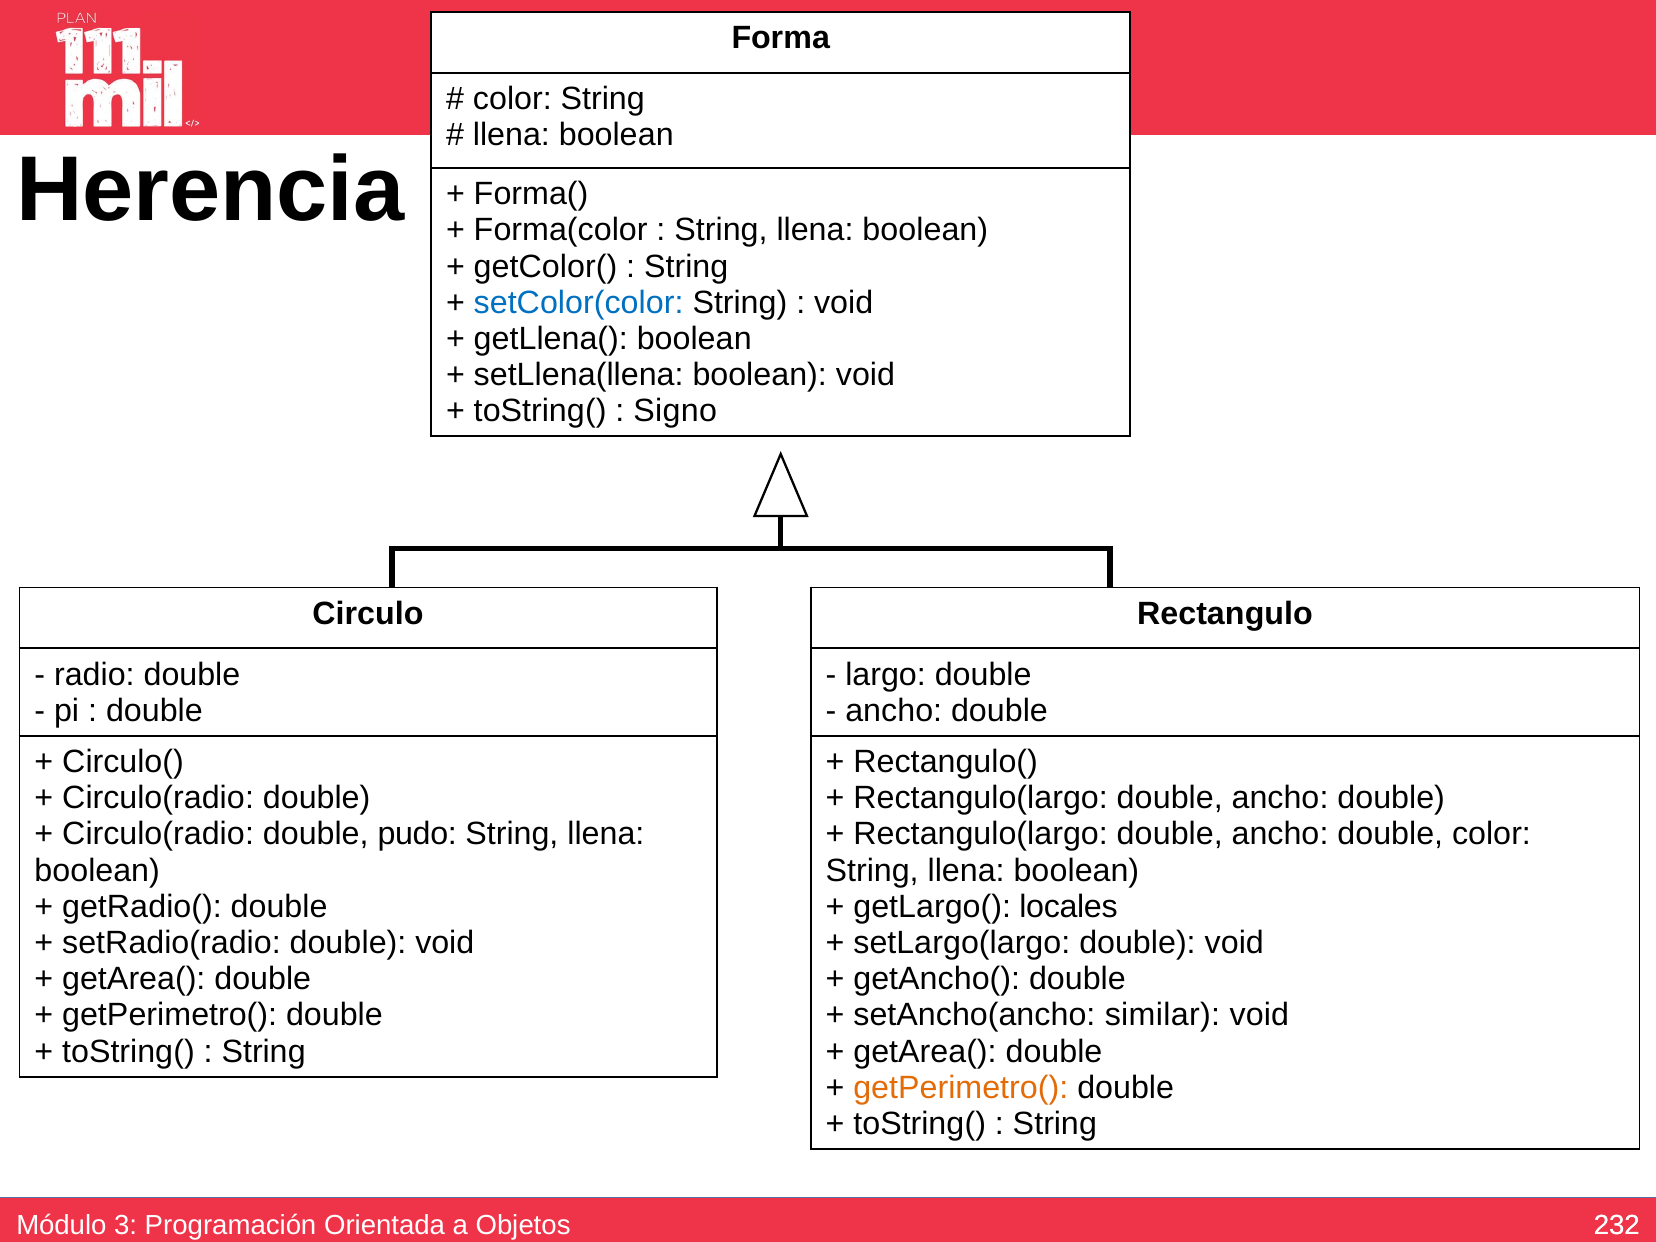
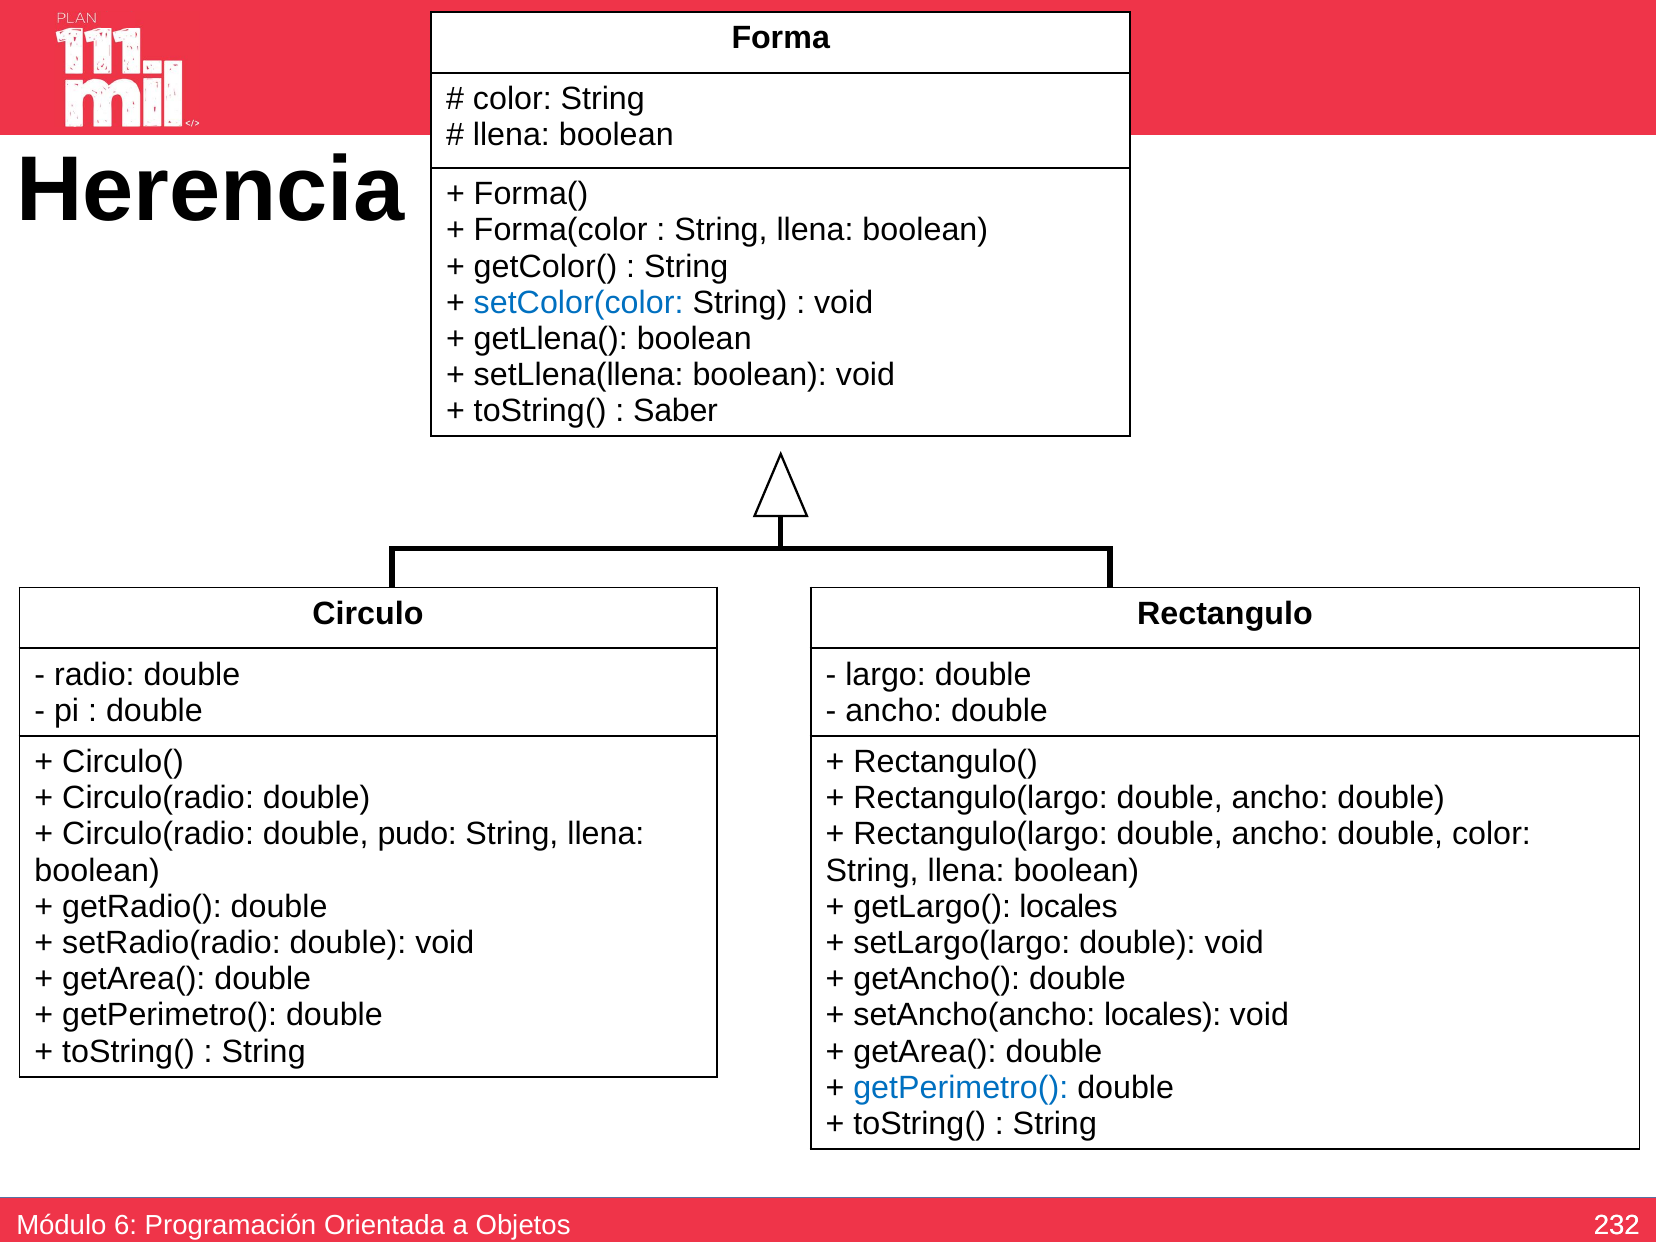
Signo: Signo -> Saber (675, 411)
setAncho(ancho similar: similar -> locales (1163, 1015)
getPerimetro( colour: orange -> blue (961, 1088)
3: 3 -> 6 (126, 1226)
